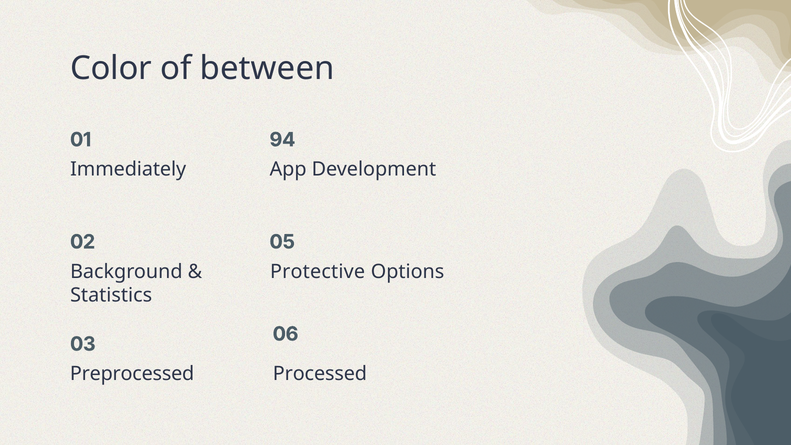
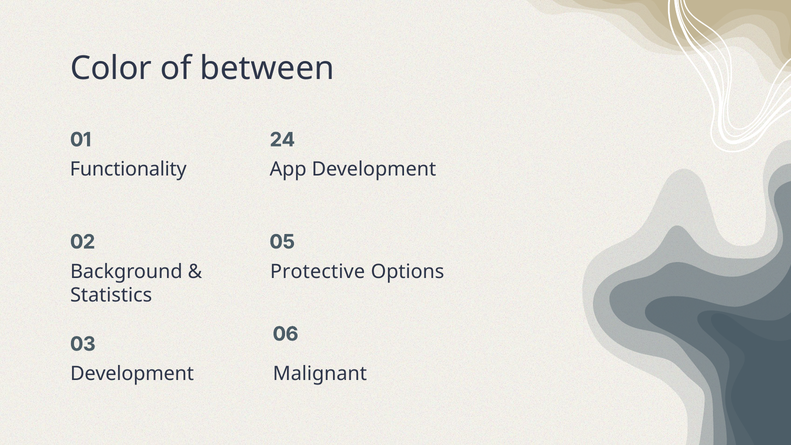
94: 94 -> 24 (282, 140)
Immediately: Immediately -> Functionality (128, 169)
Preprocessed: Preprocessed -> Development (132, 374)
Processed: Processed -> Malignant (320, 374)
